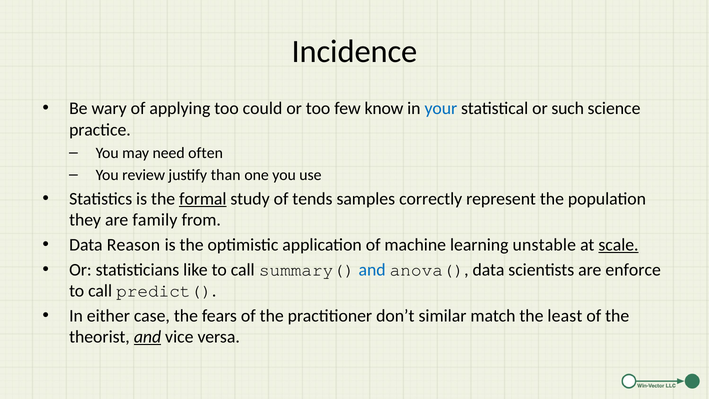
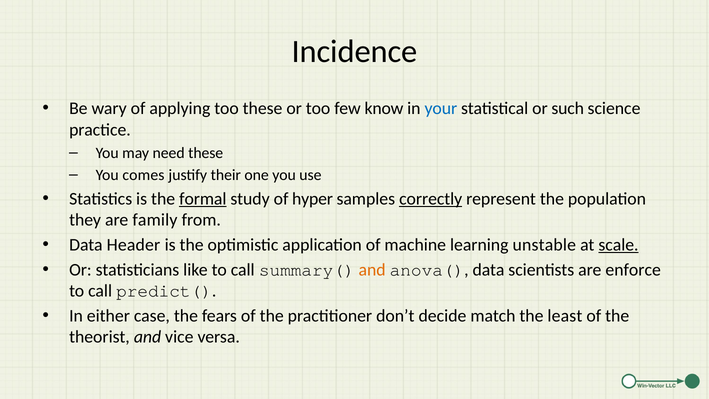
too could: could -> these (263, 108)
need often: often -> these (206, 153)
review: review -> comes (143, 175)
than: than -> their (226, 175)
tends: tends -> hyper (313, 199)
correctly underline: none -> present (431, 199)
Reason: Reason -> Header (133, 245)
and colour: blue -> orange (372, 270)
similar: similar -> decide (442, 316)
and underline: present -> none (148, 337)
